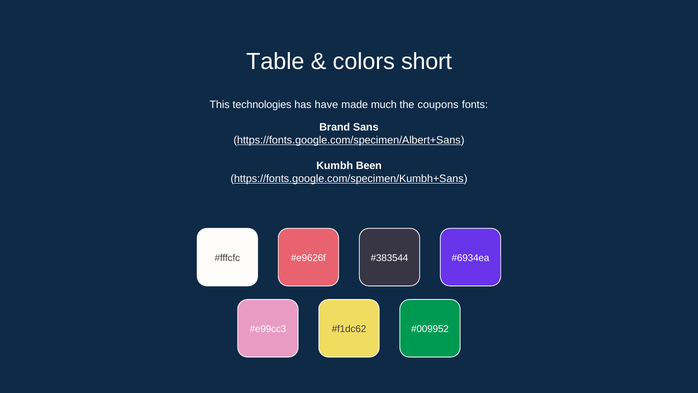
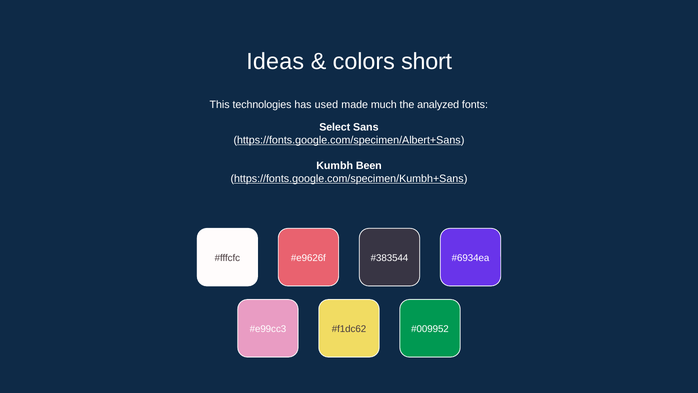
Table: Table -> Ideas (275, 62)
have: have -> used (326, 105)
coupons: coupons -> analyzed (438, 105)
Brand: Brand -> Select (335, 127)
